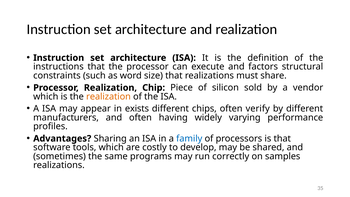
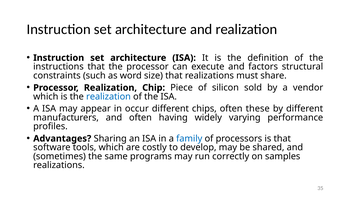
realization colour: orange -> blue (108, 97)
exists: exists -> occur (137, 109)
verify: verify -> these (258, 109)
